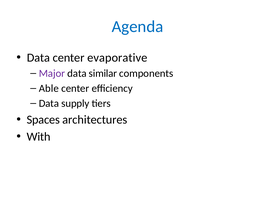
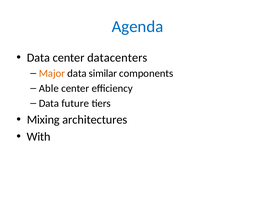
evaporative: evaporative -> datacenters (117, 58)
Major colour: purple -> orange (52, 73)
supply: supply -> future (75, 103)
Spaces: Spaces -> Mixing (43, 120)
